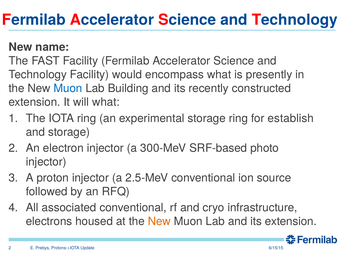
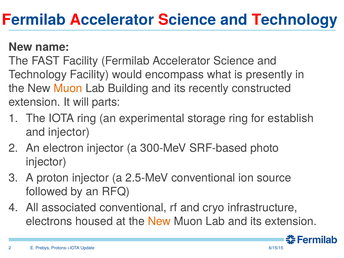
Muon colour: blue -> orange (68, 88)
will what: what -> parts (106, 102)
and storage: storage -> injector (69, 132)
